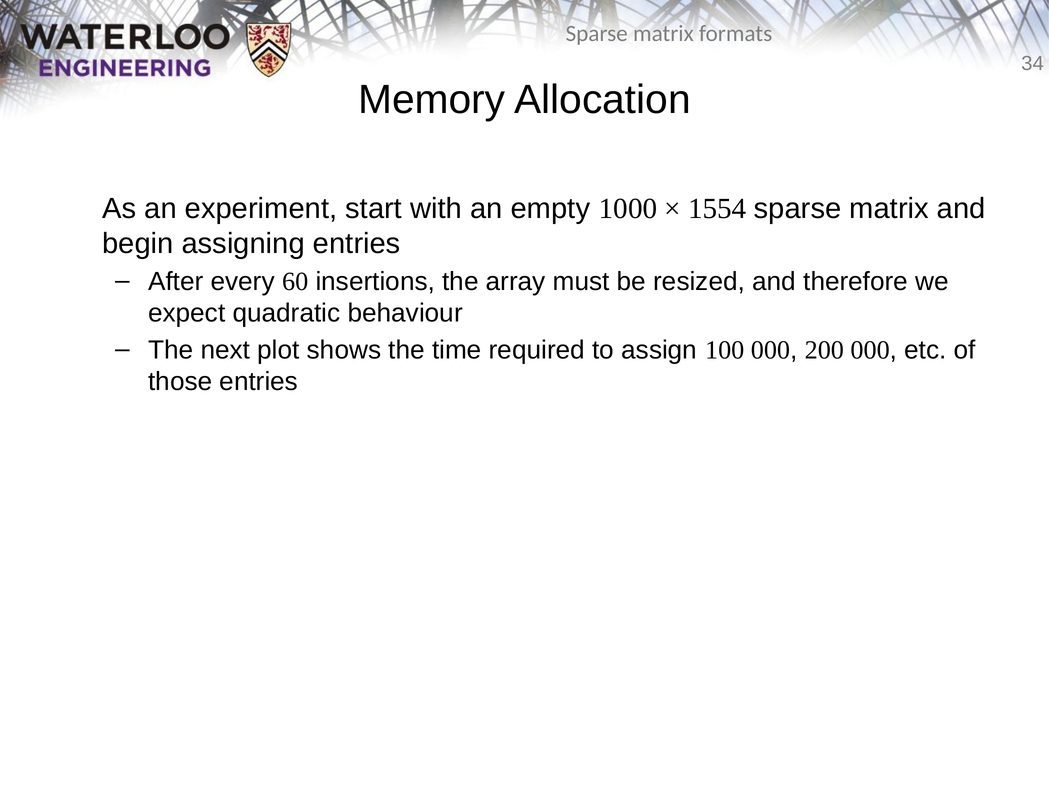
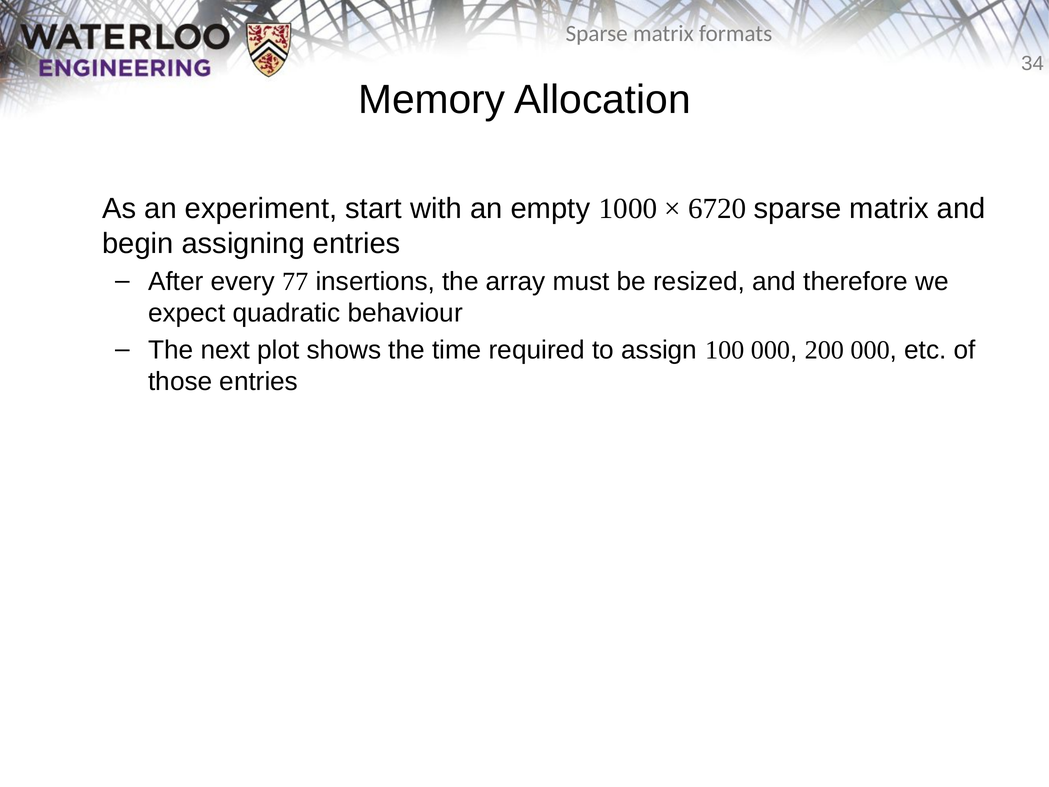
1554: 1554 -> 6720 (717, 208)
60: 60 -> 77 (295, 282)
